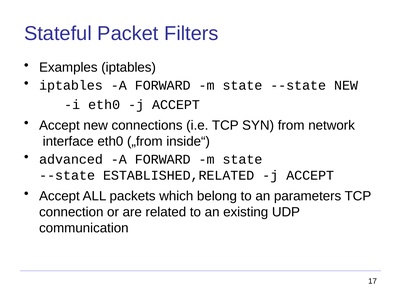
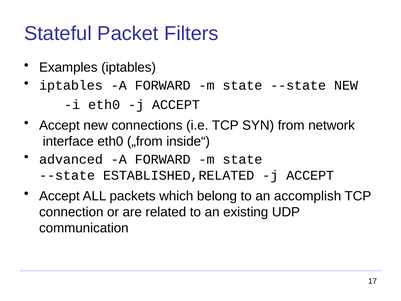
parameters: parameters -> accomplish (308, 196)
